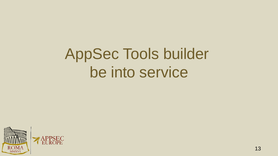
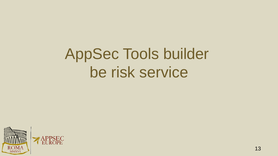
into: into -> risk (123, 73)
